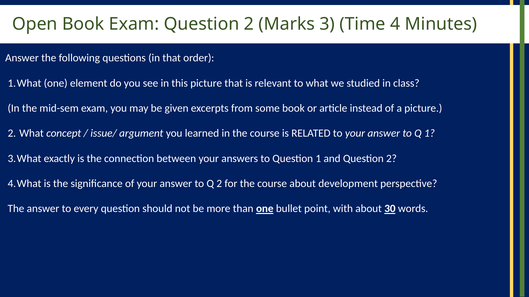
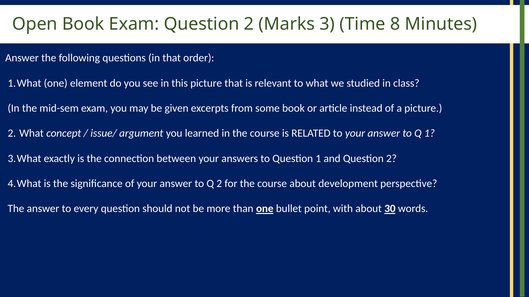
4: 4 -> 8 (395, 24)
